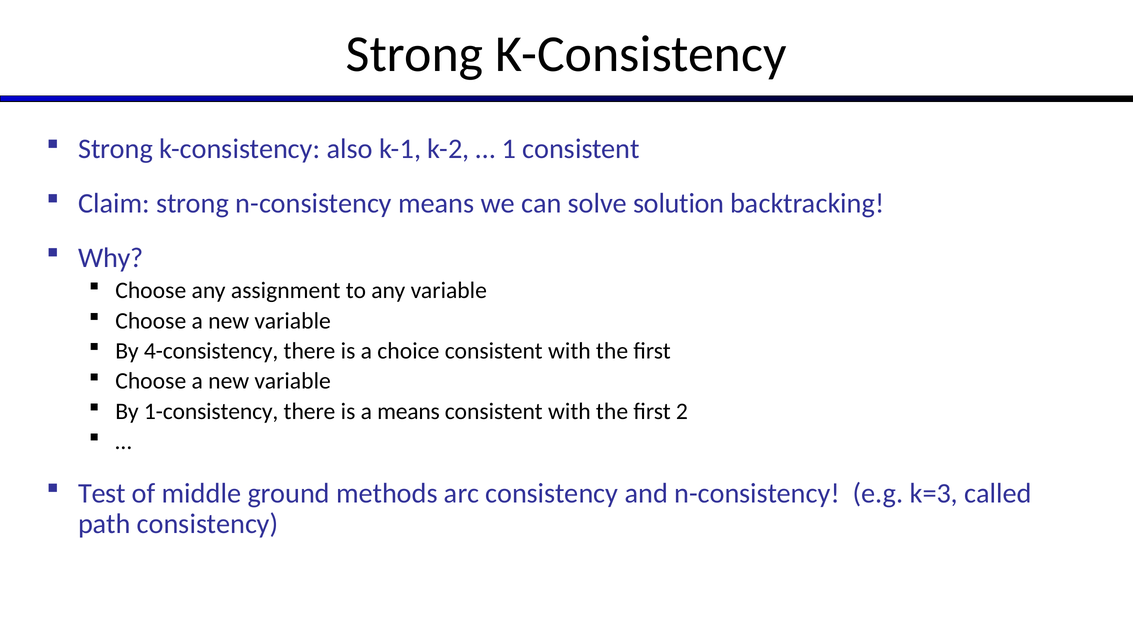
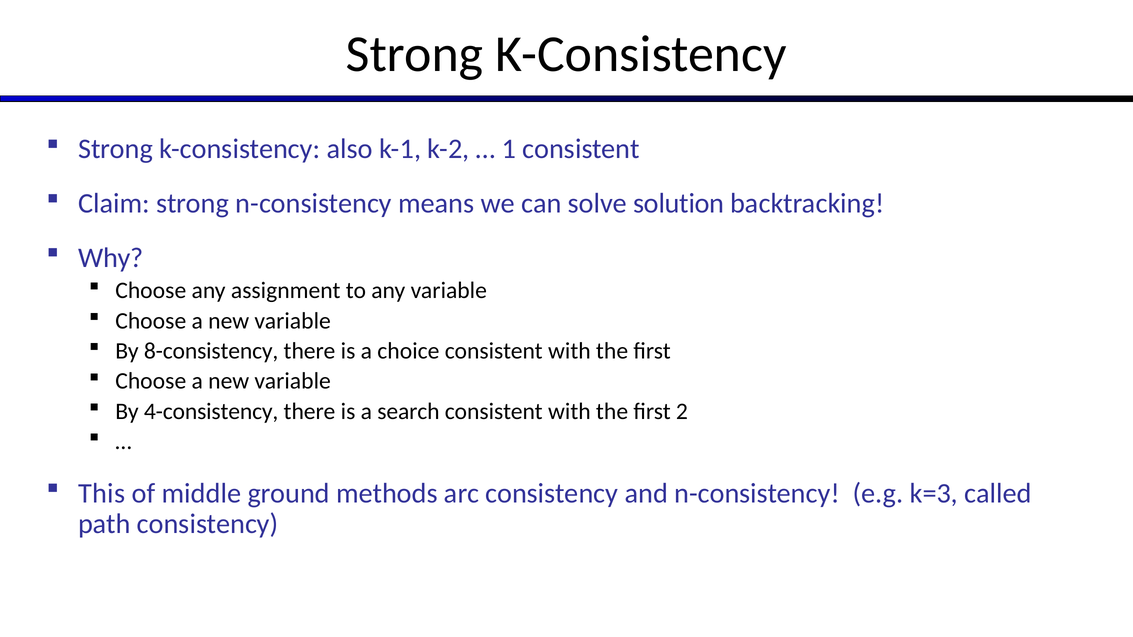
4-consistency: 4-consistency -> 8-consistency (211, 351)
1-consistency: 1-consistency -> 4-consistency (211, 412)
a means: means -> search (408, 412)
Test: Test -> This (102, 494)
